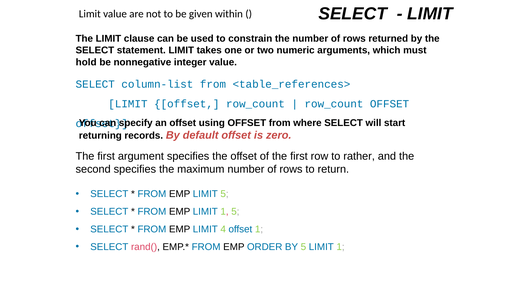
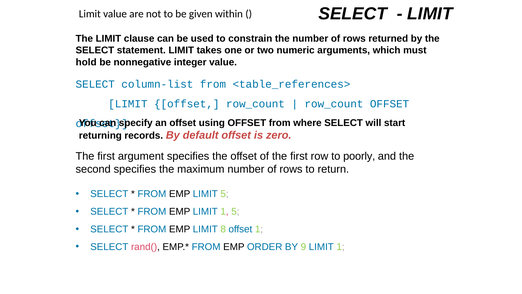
rather: rather -> poorly (359, 156)
4: 4 -> 8 (223, 229)
BY 5: 5 -> 9 (303, 247)
